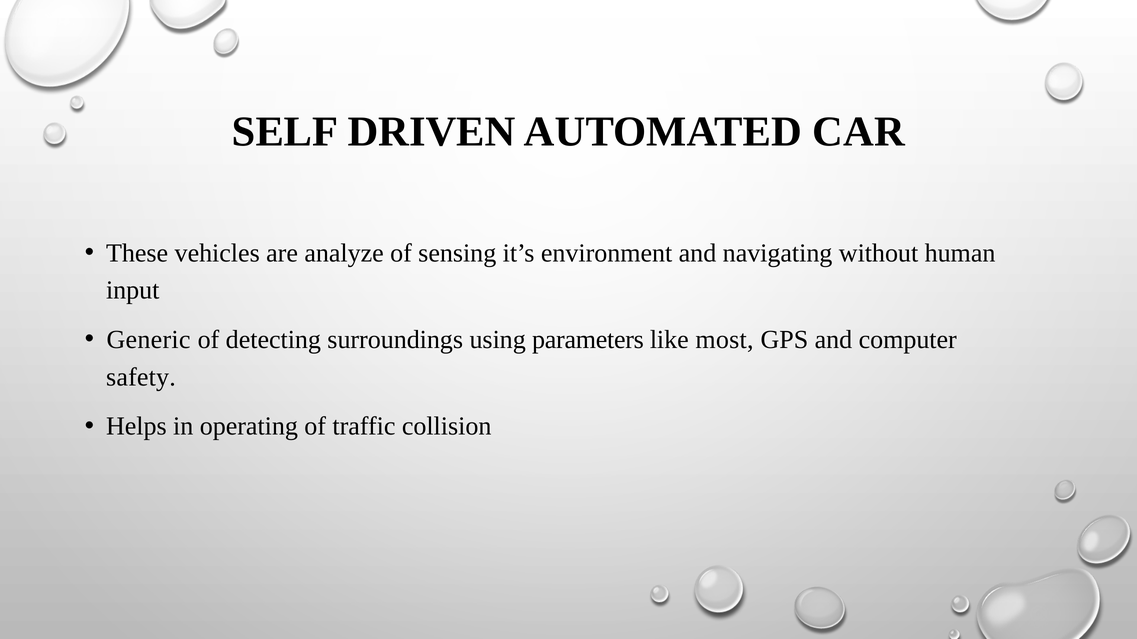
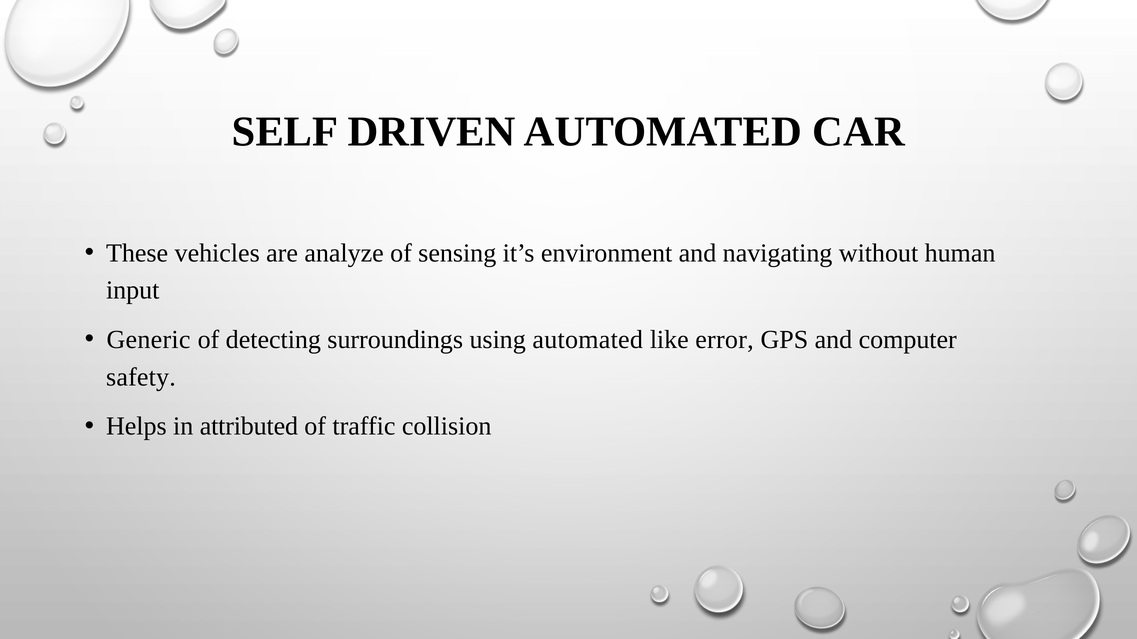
using parameters: parameters -> automated (588, 340)
most: most -> error (725, 340)
operating: operating -> attributed (249, 427)
